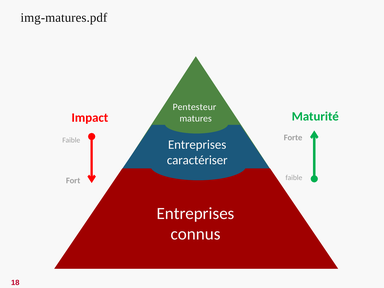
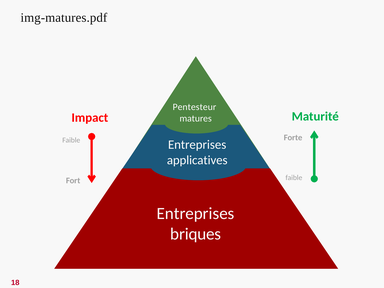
caractériser: caractériser -> applicatives (197, 160)
connus: connus -> briques (196, 234)
